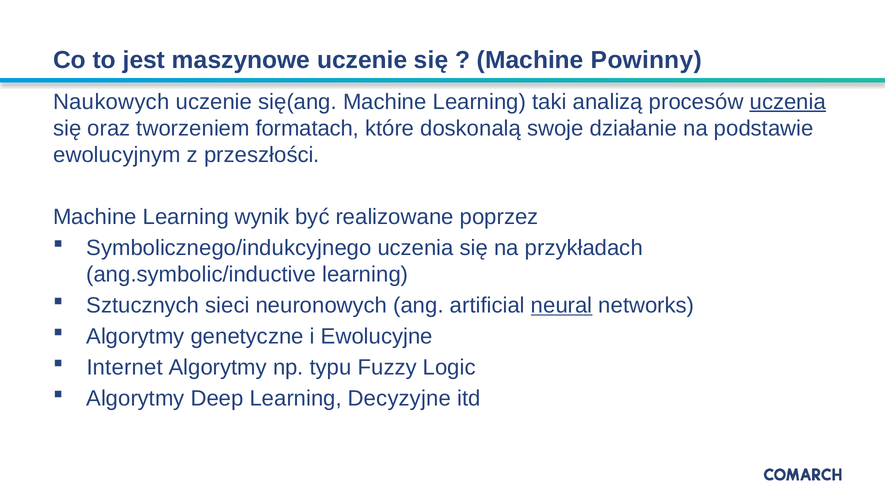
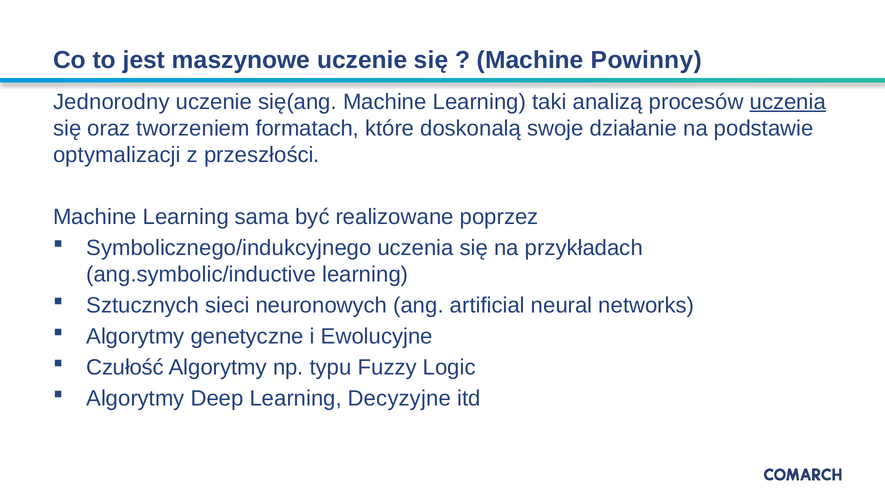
Naukowych: Naukowych -> Jednorodny (111, 102)
ewolucyjnym: ewolucyjnym -> optymalizacji (117, 155)
wynik: wynik -> sama (262, 217)
neural underline: present -> none (562, 305)
Internet: Internet -> Czułość (125, 367)
